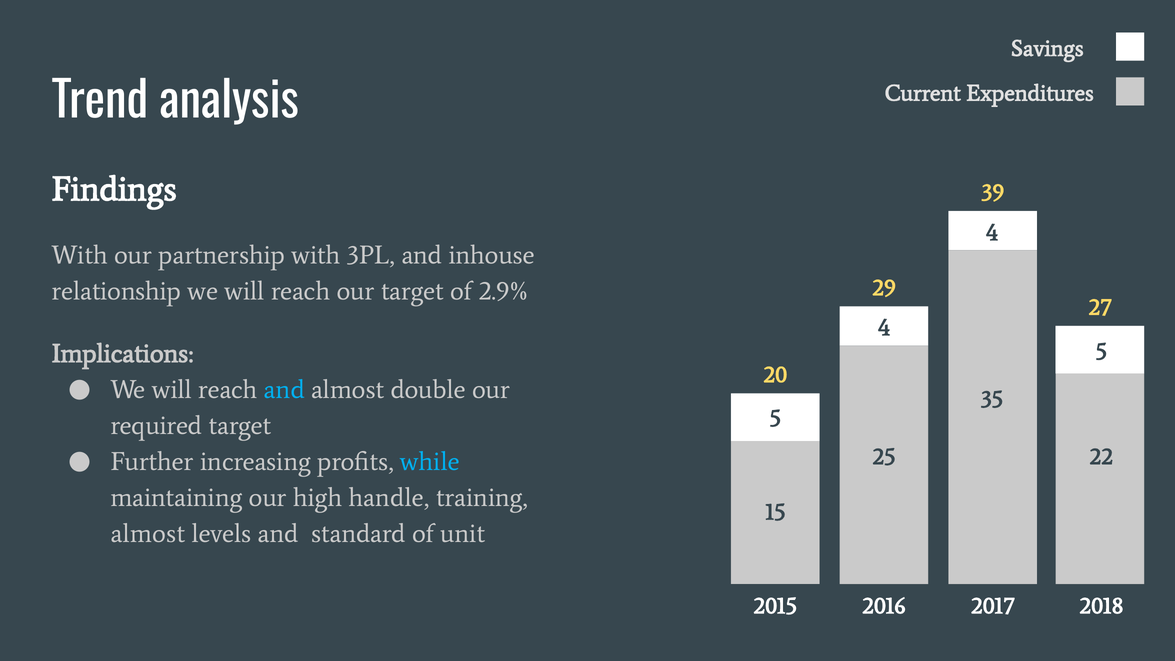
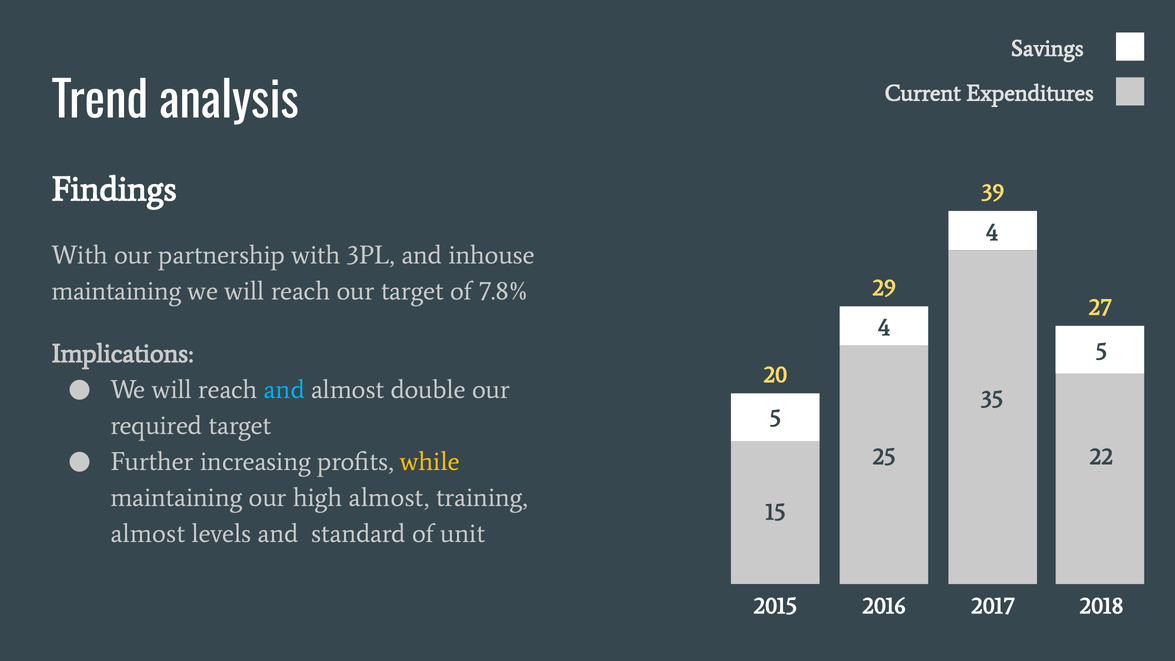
relationship: relationship -> maintaining (116, 291)
2.9%: 2.9% -> 7.8% (504, 291)
while colour: light blue -> yellow (430, 461)
high handle: handle -> almost (389, 497)
